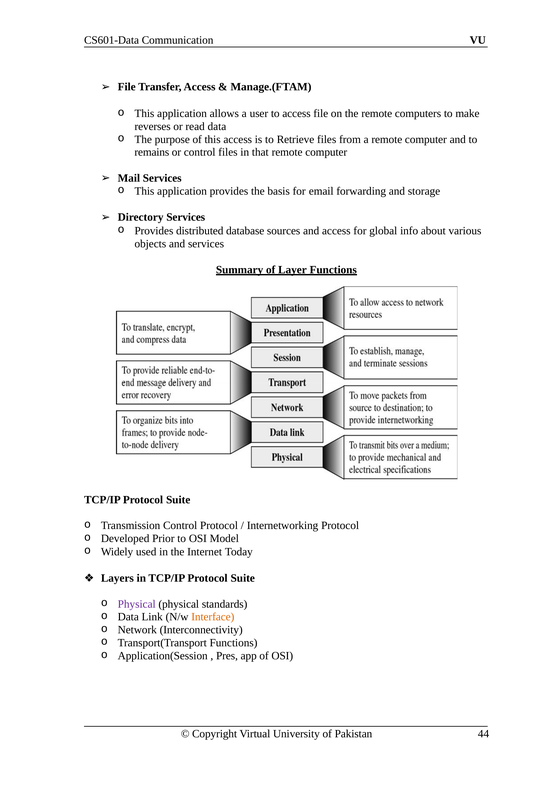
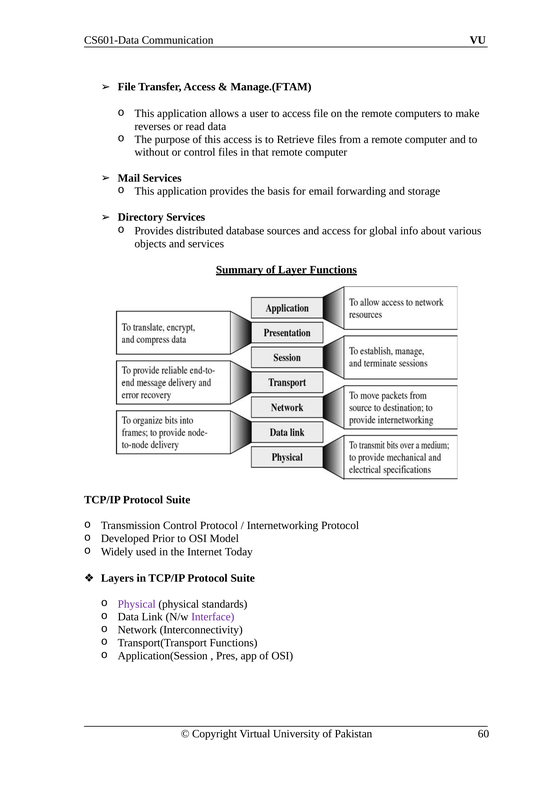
remains: remains -> without (152, 152)
Interface colour: orange -> purple (213, 617)
44: 44 -> 60 (484, 734)
